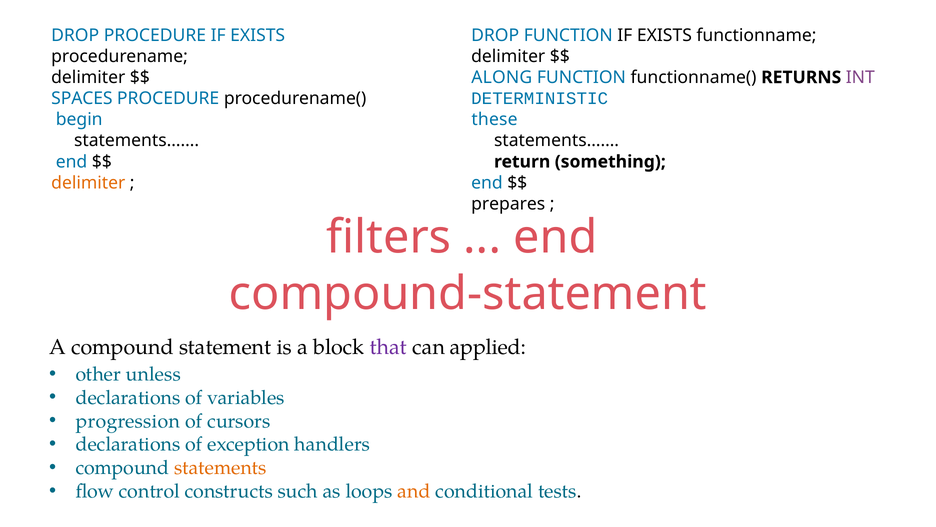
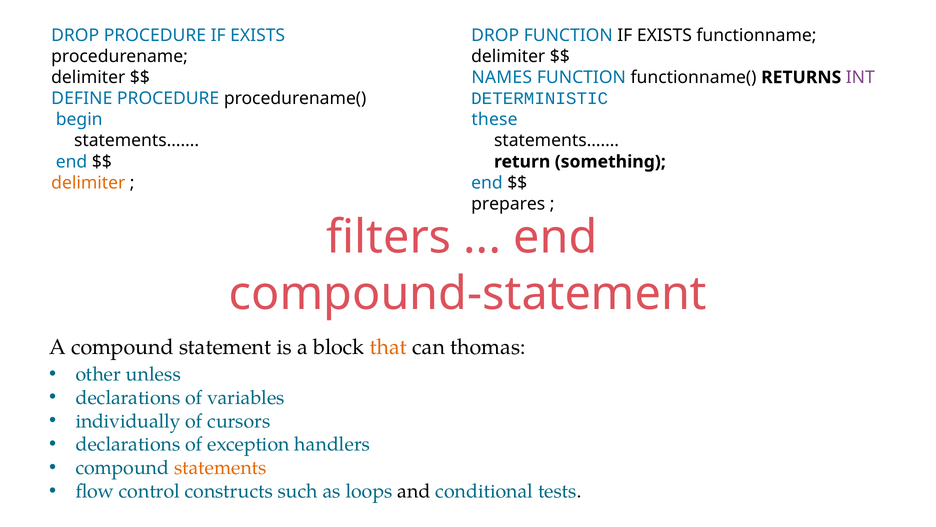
ALONG: ALONG -> NAMES (502, 77)
SPACES: SPACES -> DEFINE (82, 98)
that colour: purple -> orange (388, 347)
applied: applied -> thomas (488, 347)
progression: progression -> individually (128, 421)
and colour: orange -> black (414, 491)
